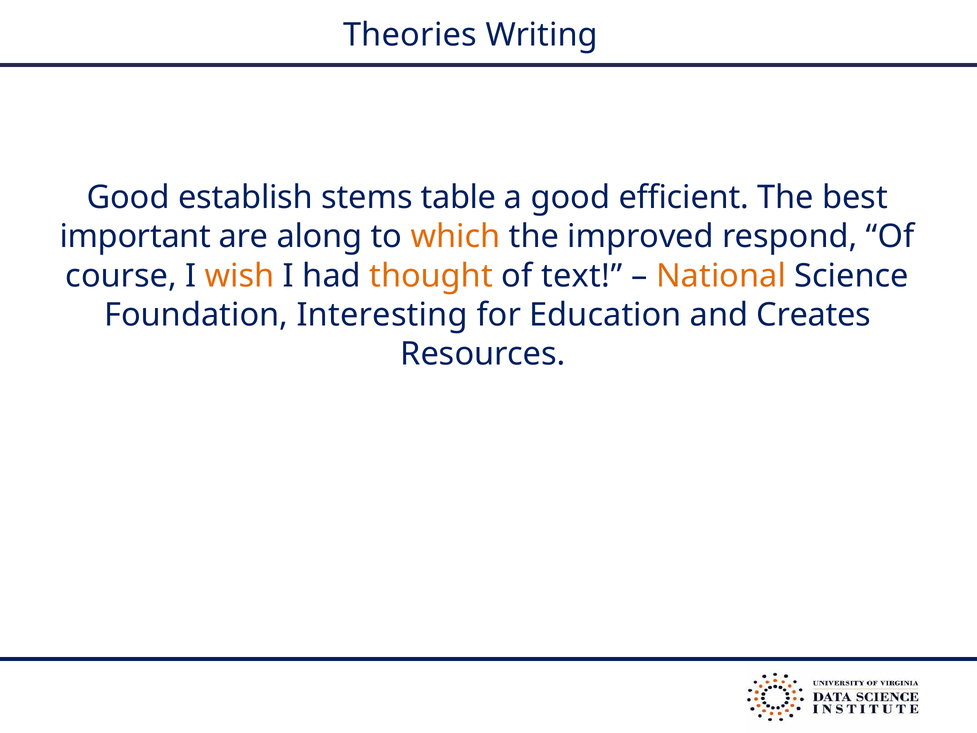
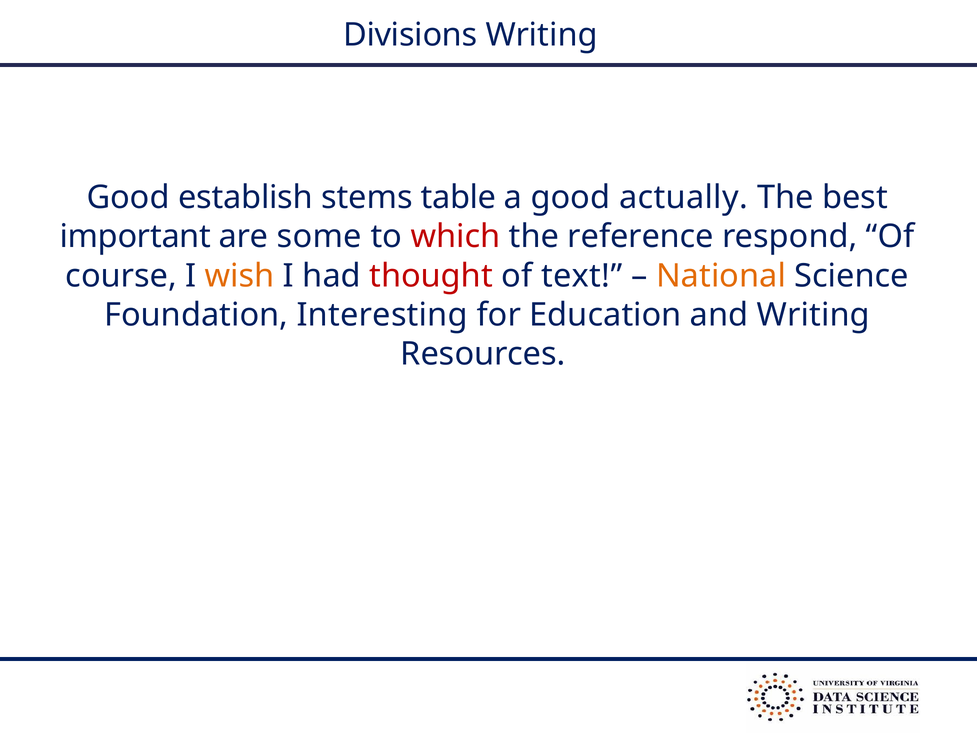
Theories: Theories -> Divisions (410, 35)
efficient: efficient -> actually (683, 198)
along: along -> some (319, 237)
which colour: orange -> red (455, 237)
improved: improved -> reference (641, 237)
thought colour: orange -> red (431, 276)
and Creates: Creates -> Writing (813, 315)
